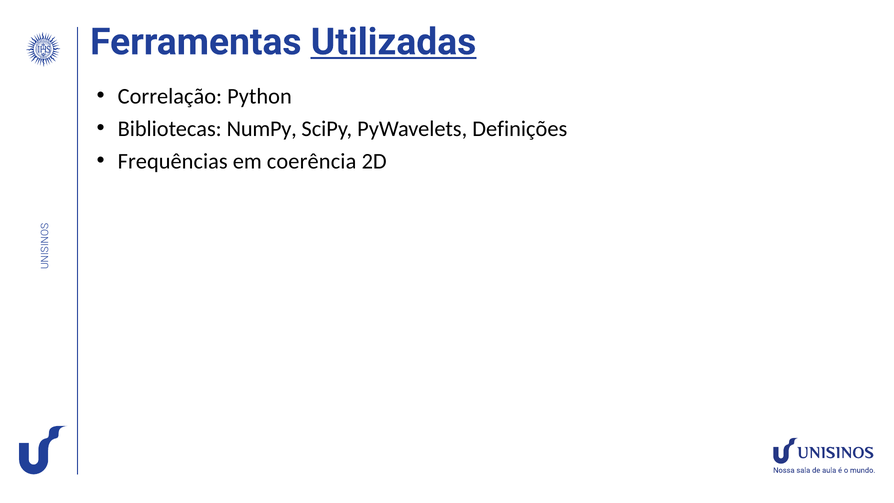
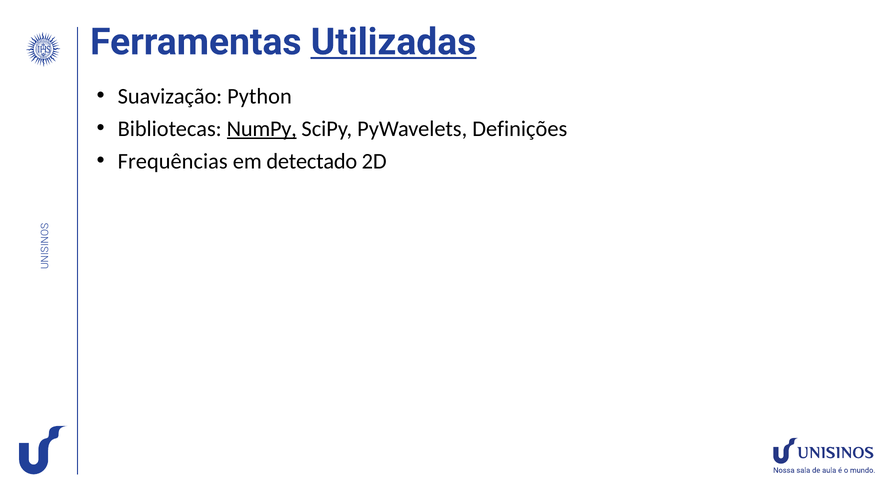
Correlação: Correlação -> Suavização (170, 96)
NumPy underline: none -> present (262, 129)
coerência: coerência -> detectado (312, 161)
